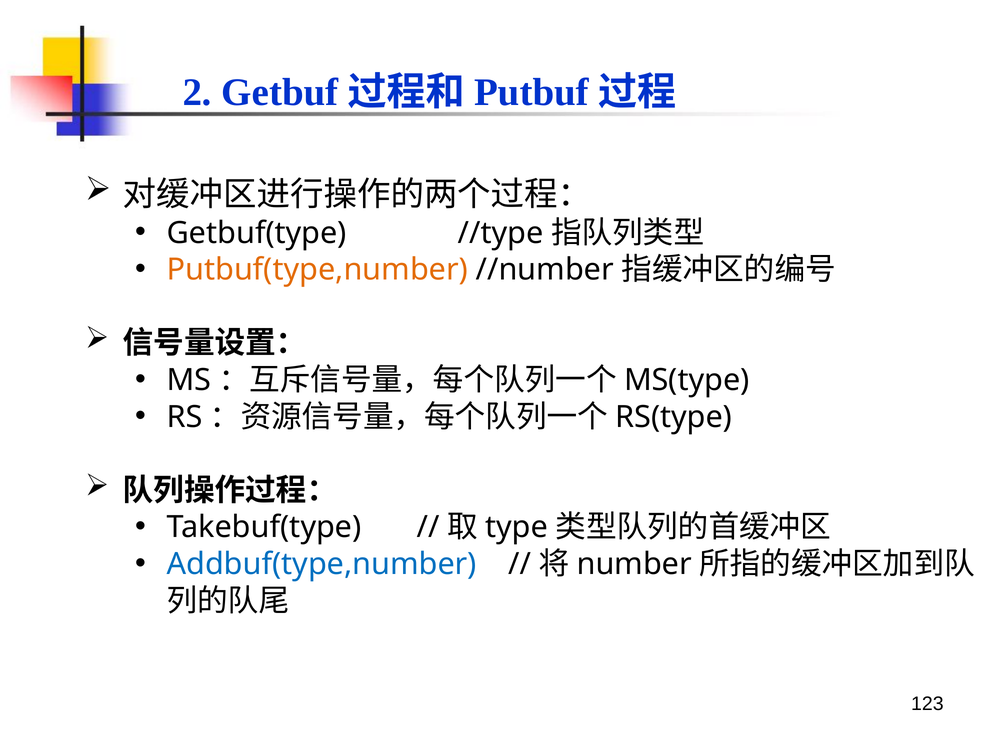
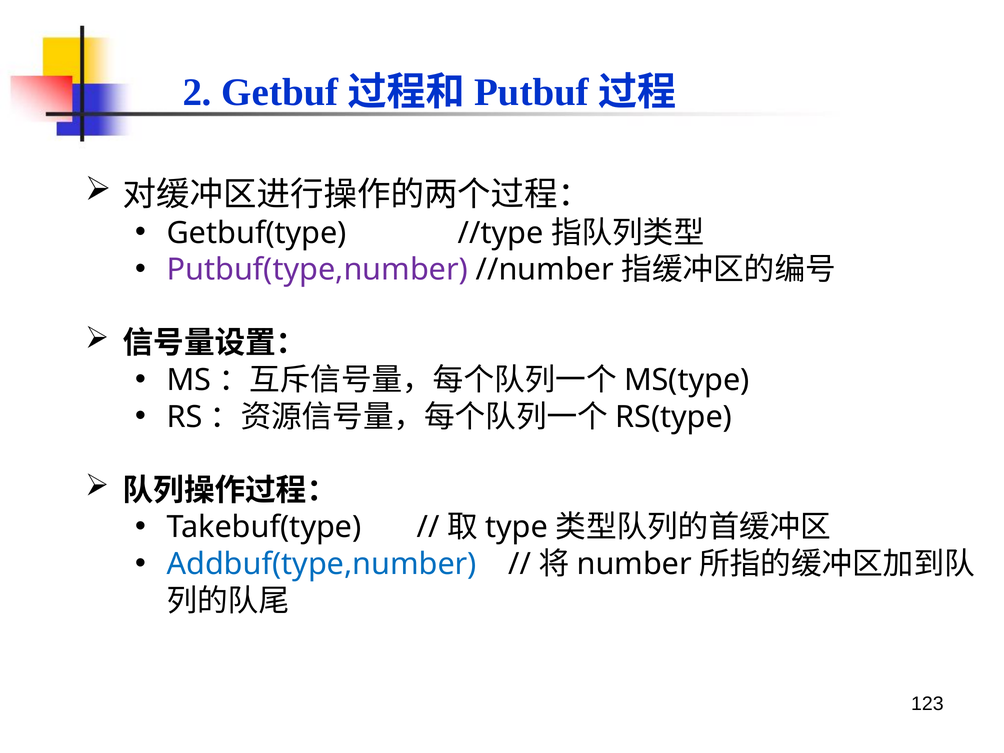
Putbuf(type,number colour: orange -> purple (317, 270)
